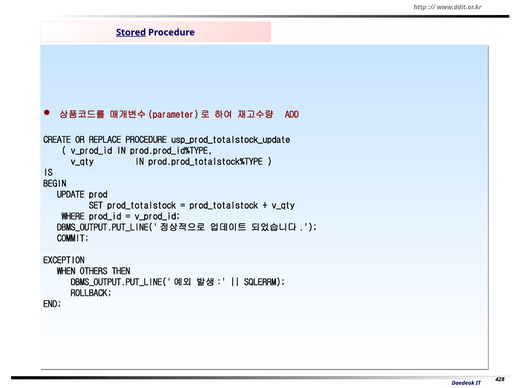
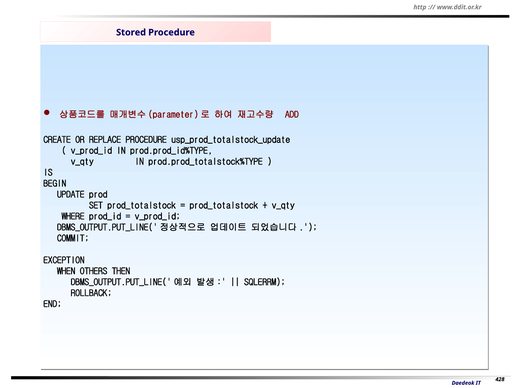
Stored underline: present -> none (131, 32)
